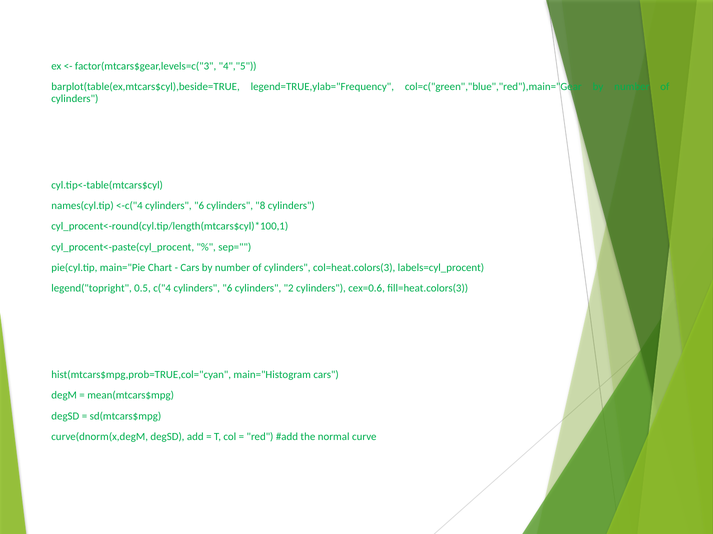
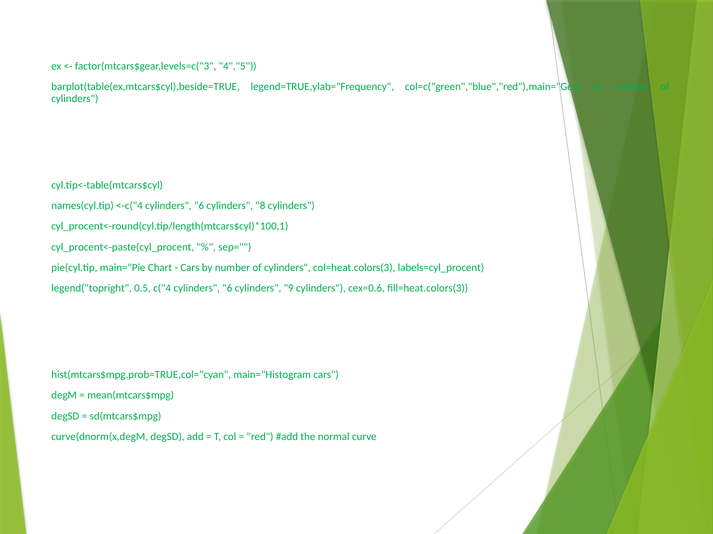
2: 2 -> 9 (289, 289)
